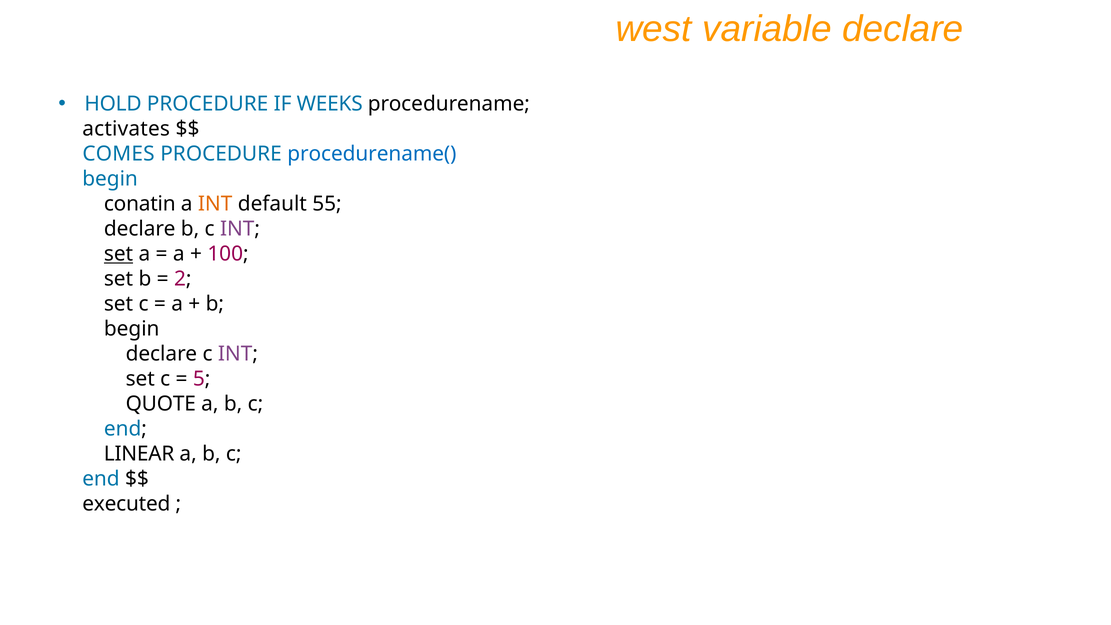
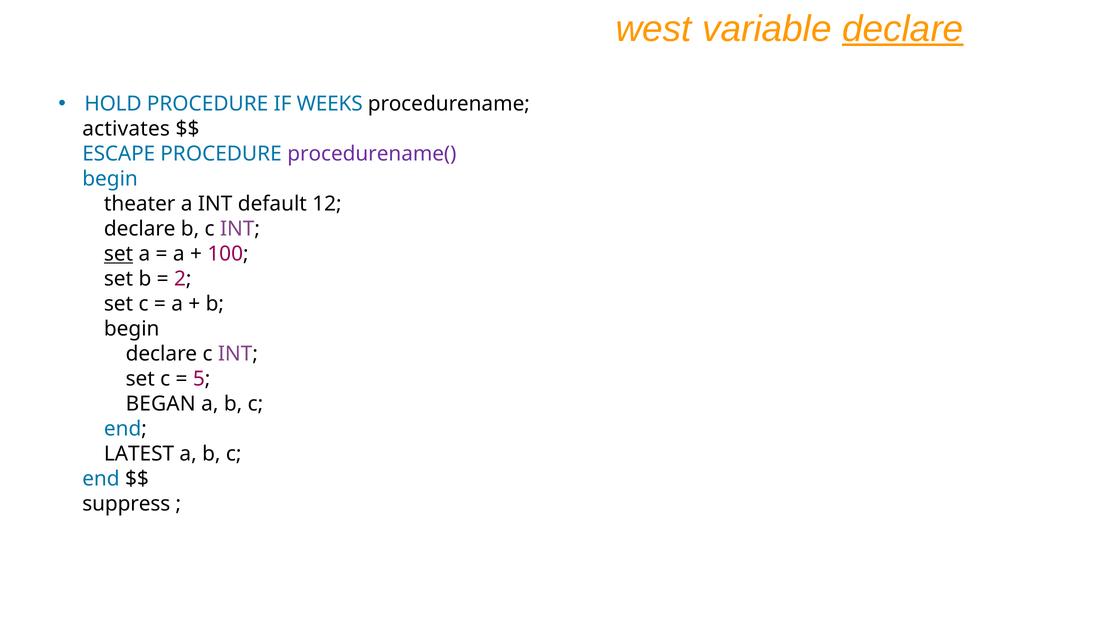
declare underline: none -> present (903, 29)
COMES: COMES -> ESCAPE (119, 154)
procedurename( colour: blue -> purple (372, 154)
conatin: conatin -> theater (140, 204)
INT colour: orange -> black (215, 204)
55: 55 -> 12 (327, 204)
QUOTE: QUOTE -> BEGAN (161, 404)
LINEAR: LINEAR -> LATEST (139, 454)
executed: executed -> suppress (126, 504)
